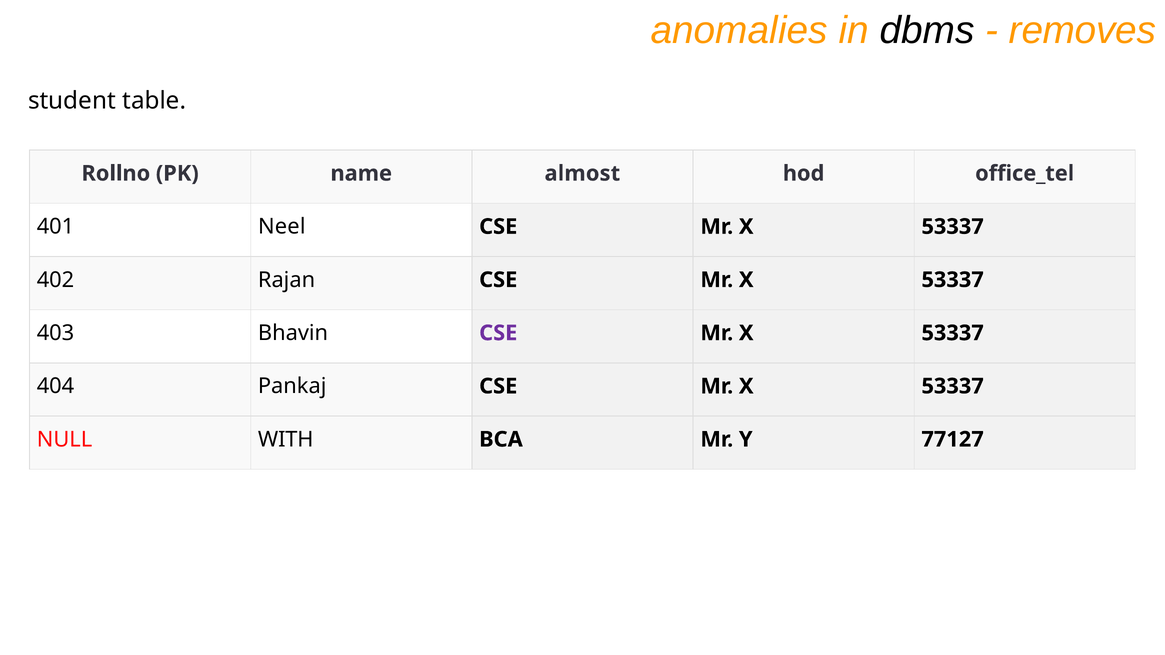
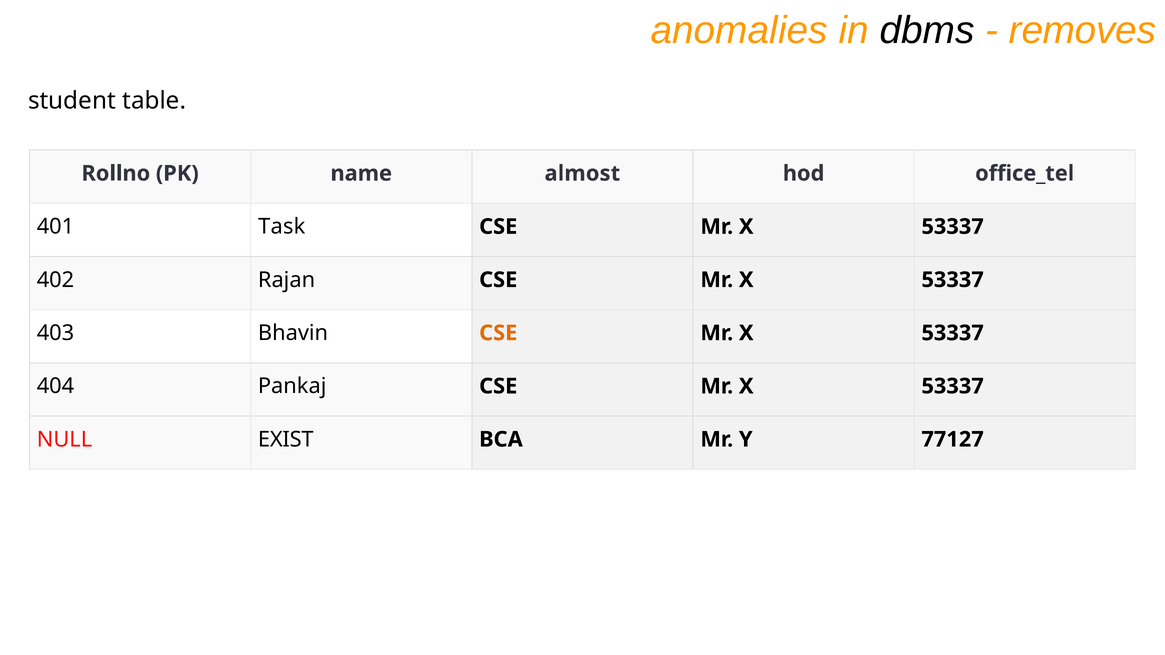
Neel: Neel -> Task (282, 227)
CSE colour: purple -> orange (498, 333)
WITH: WITH -> EXIST (286, 440)
